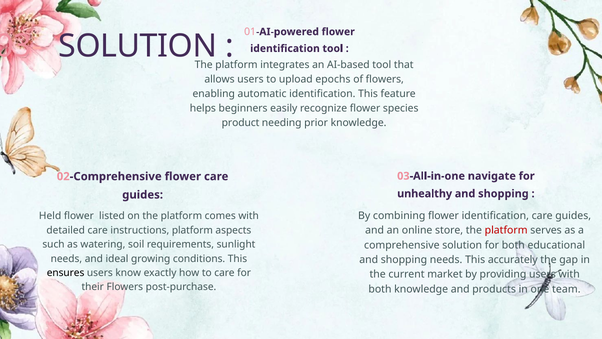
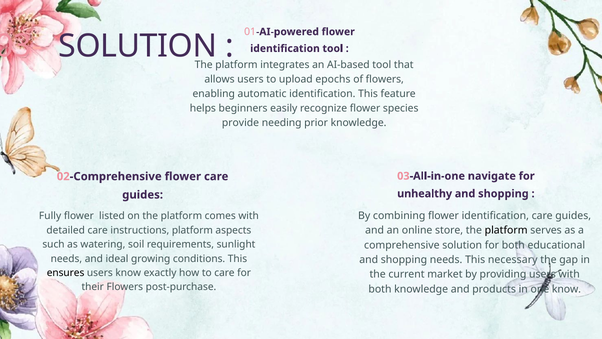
product: product -> provide (240, 123)
Held: Held -> Fully (50, 216)
platform colour: red -> black (506, 230)
accurately: accurately -> necessary (513, 259)
one team: team -> know (566, 289)
